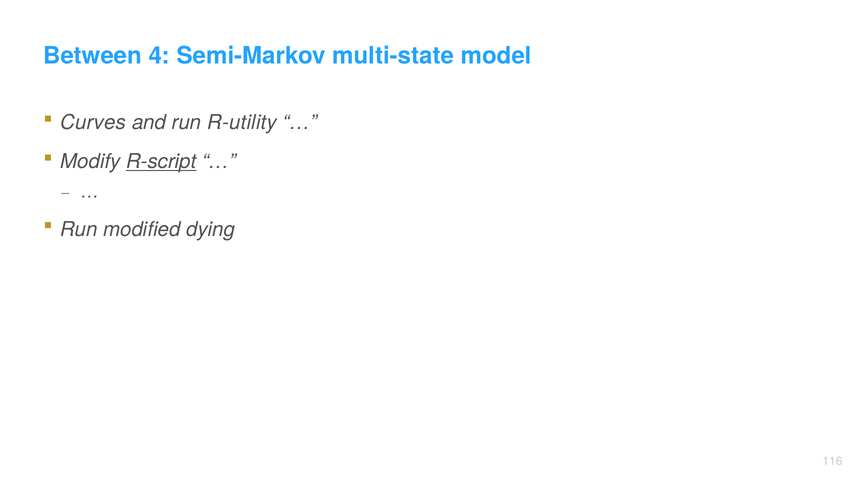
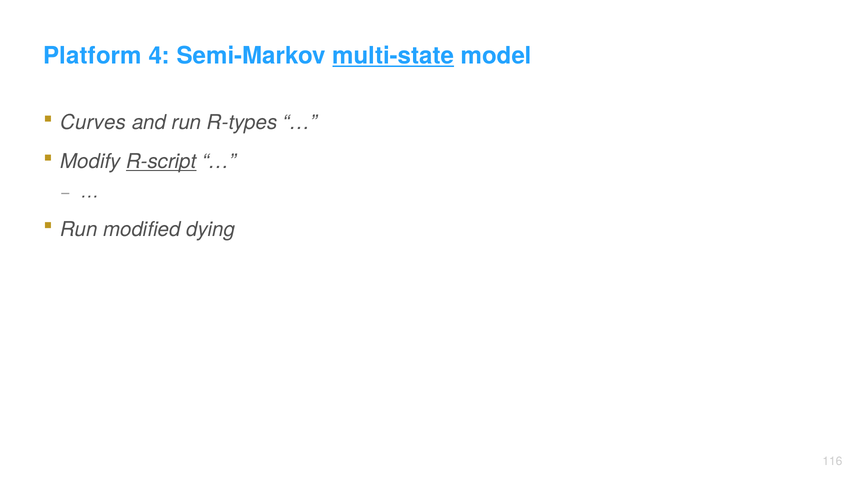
Between: Between -> Platform (93, 56)
multi-state underline: none -> present (393, 56)
R-utility: R-utility -> R-types (242, 123)
